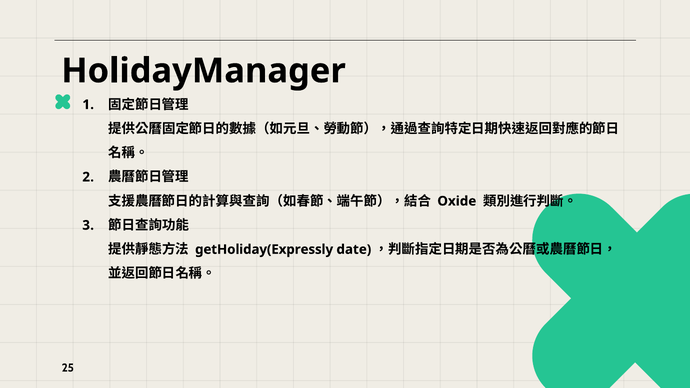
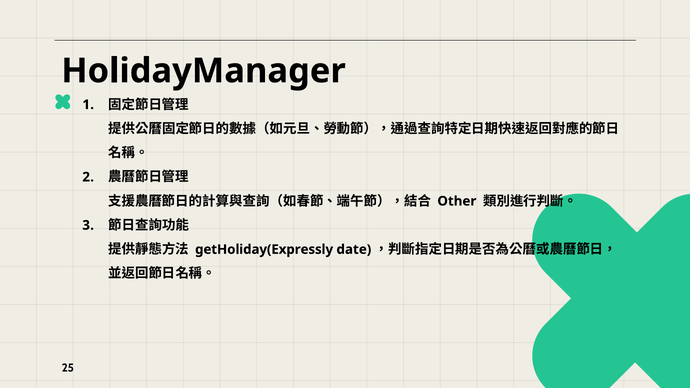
Oxide: Oxide -> Other (457, 201)
